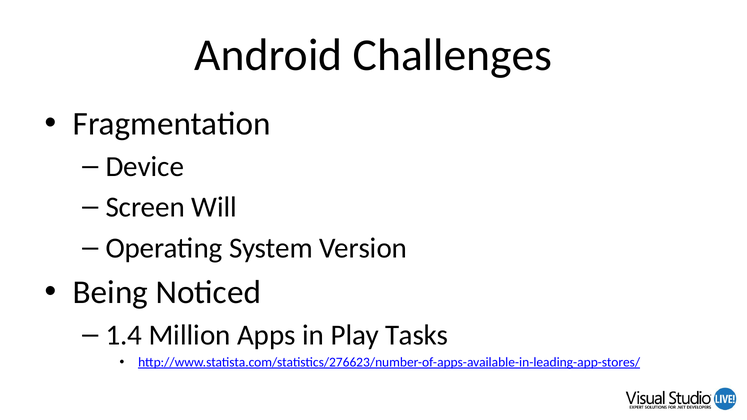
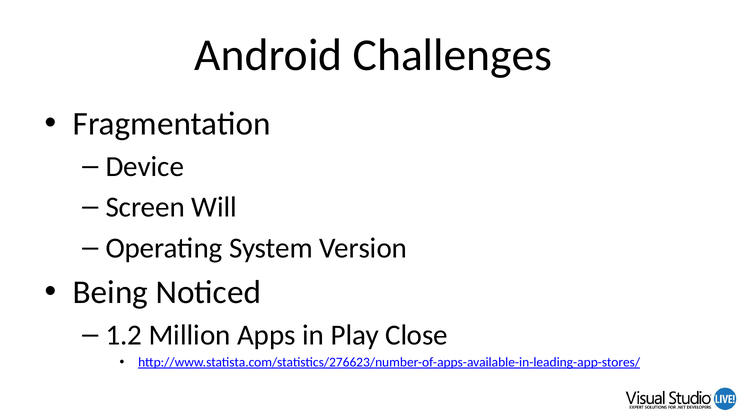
1.4: 1.4 -> 1.2 (124, 335)
Tasks: Tasks -> Close (416, 335)
